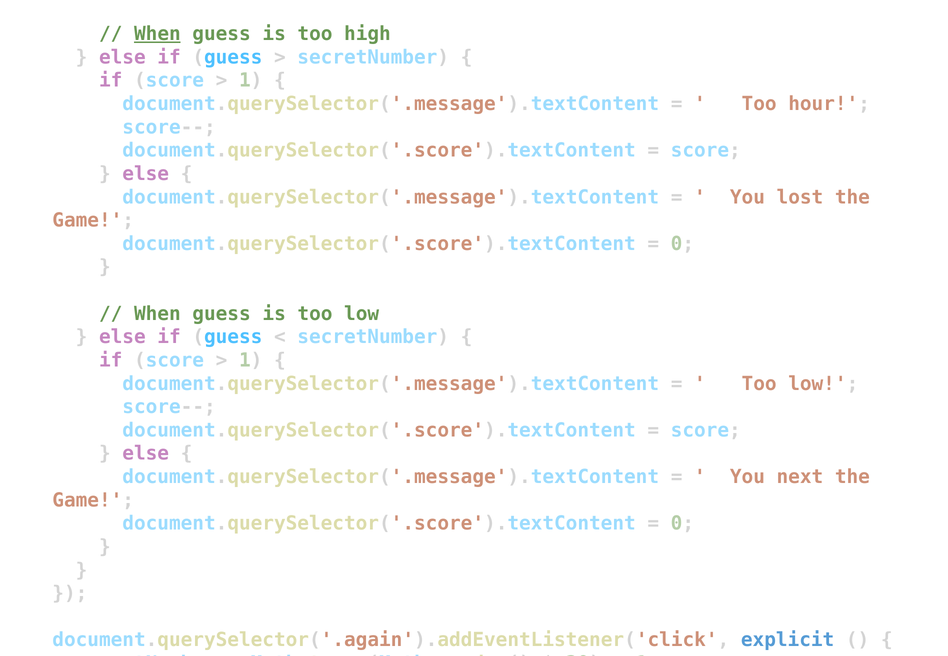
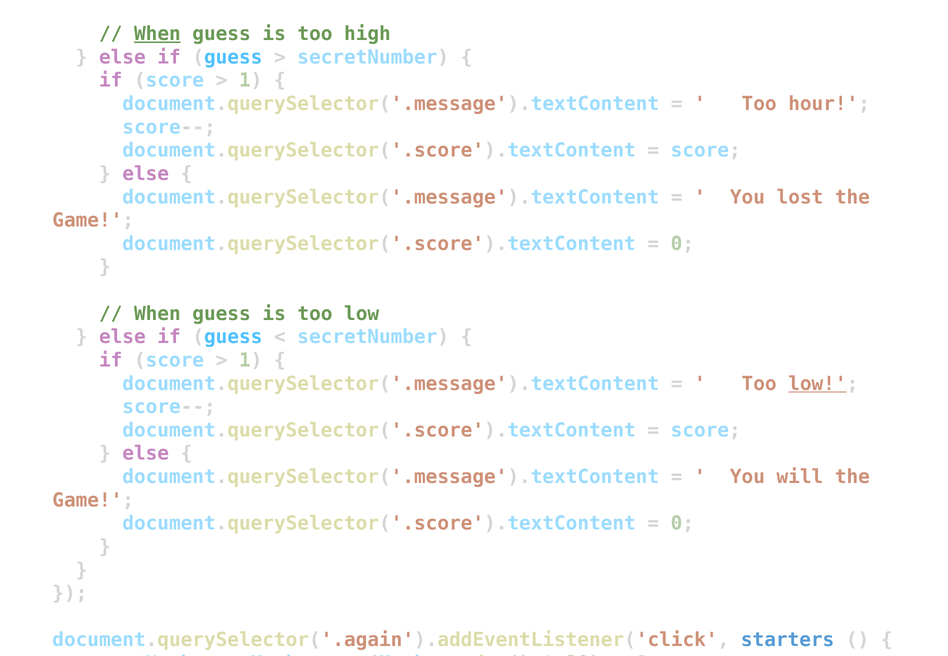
low underline: none -> present (817, 384)
next: next -> will (800, 477)
explicit: explicit -> starters (788, 640)
